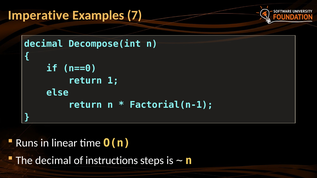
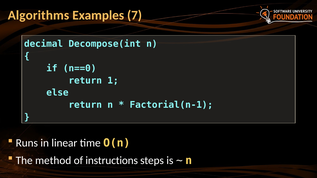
Imperative: Imperative -> Algorithms (38, 15)
The decimal: decimal -> method (53, 161)
